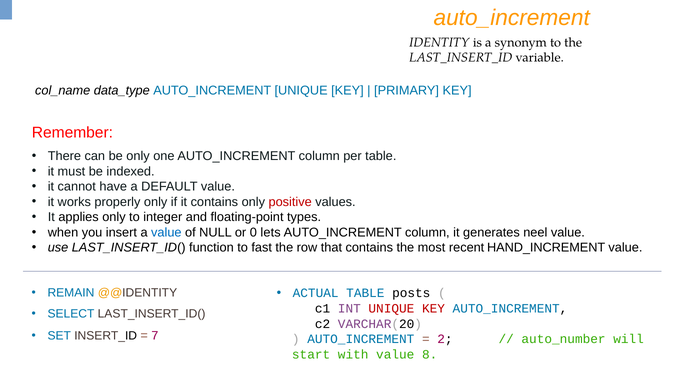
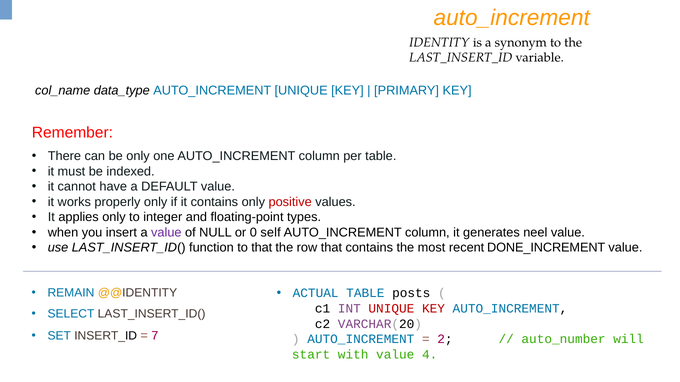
value colour: blue -> purple (166, 233)
lets: lets -> self (271, 233)
to fast: fast -> that (262, 248)
HAND_INCREMENT: HAND_INCREMENT -> DONE_INCREMENT (546, 248)
8: 8 -> 4 (430, 355)
